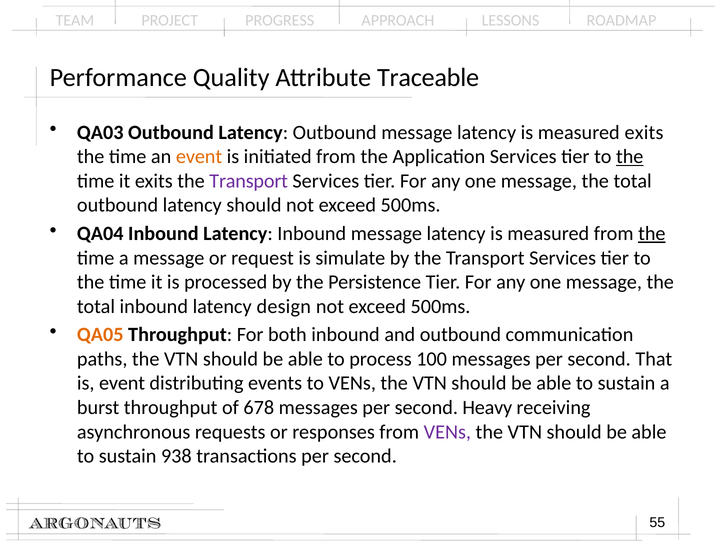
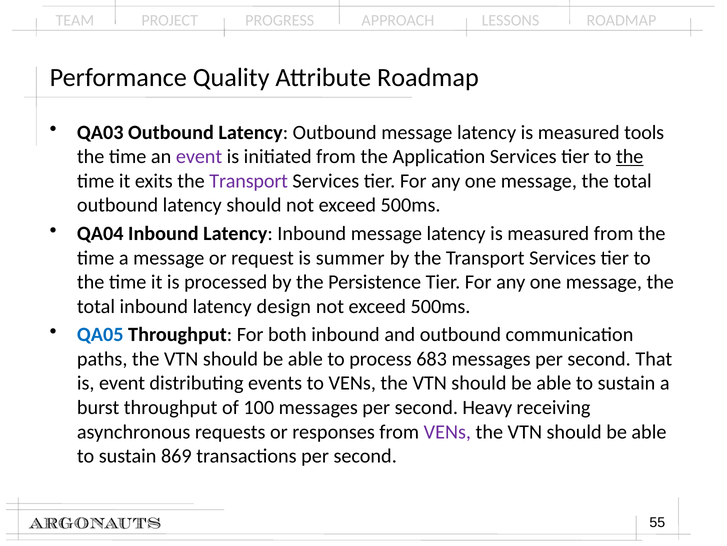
Attribute Traceable: Traceable -> Roadmap (428, 78)
measured exits: exits -> tools (644, 132)
event colour: orange -> purple (199, 157)
the underline: present -> none (652, 233)
simulate: simulate -> summer (350, 258)
QA05 colour: orange -> blue (100, 334)
100: 100 -> 683 (432, 359)
678: 678 -> 100 (259, 407)
938: 938 -> 869 (176, 456)
